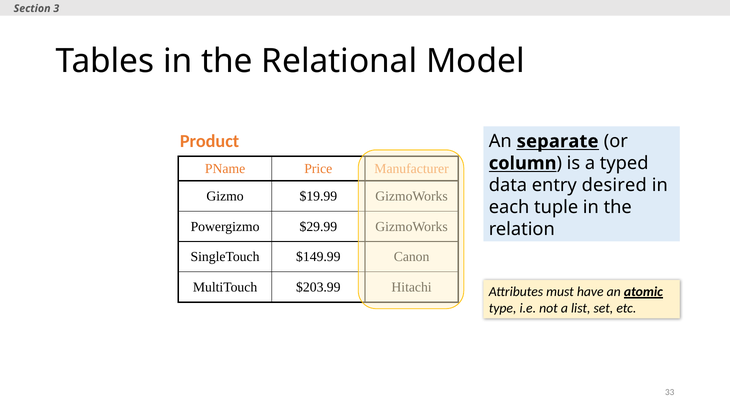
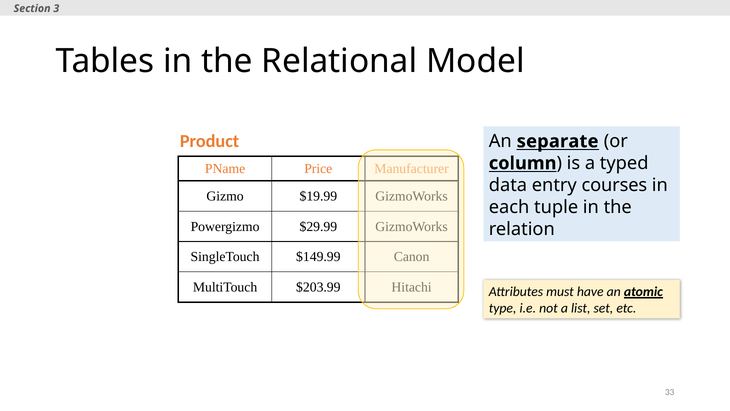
desired: desired -> courses (614, 185)
